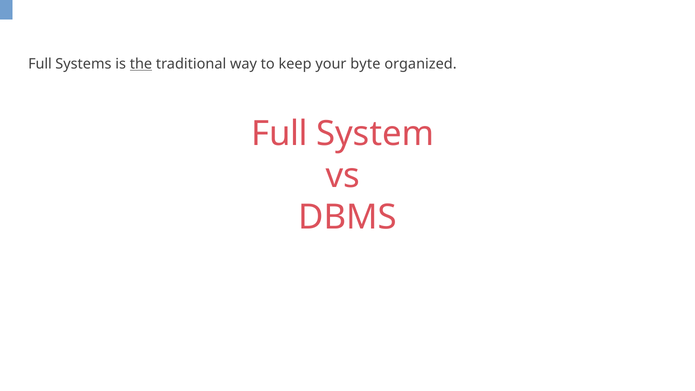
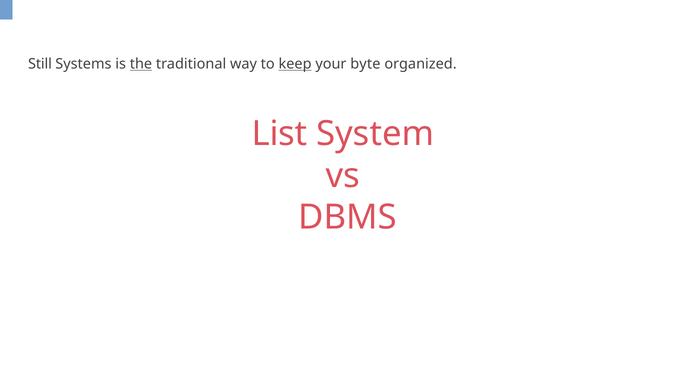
Full: Full -> Still (40, 64)
keep underline: none -> present (295, 64)
Full: Full -> List (280, 134)
